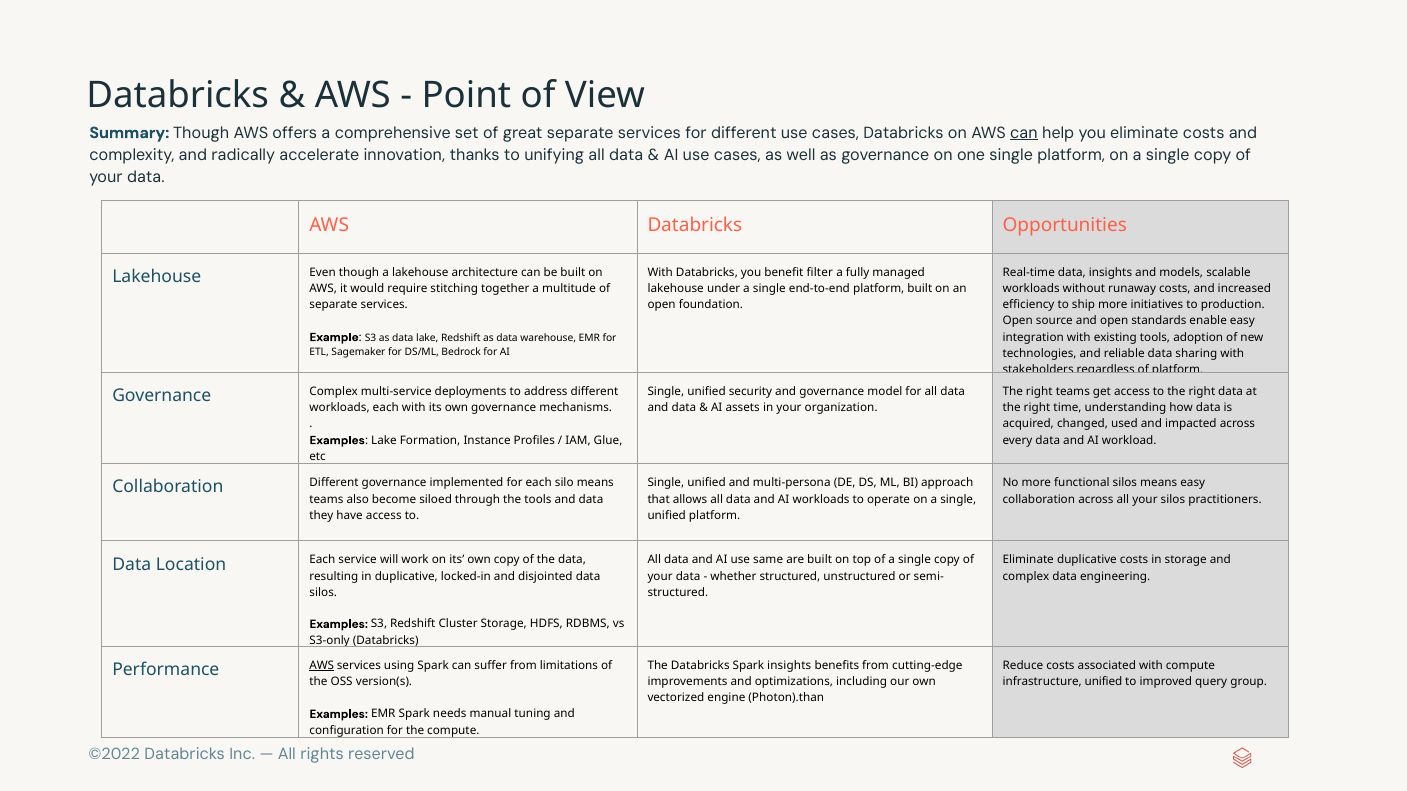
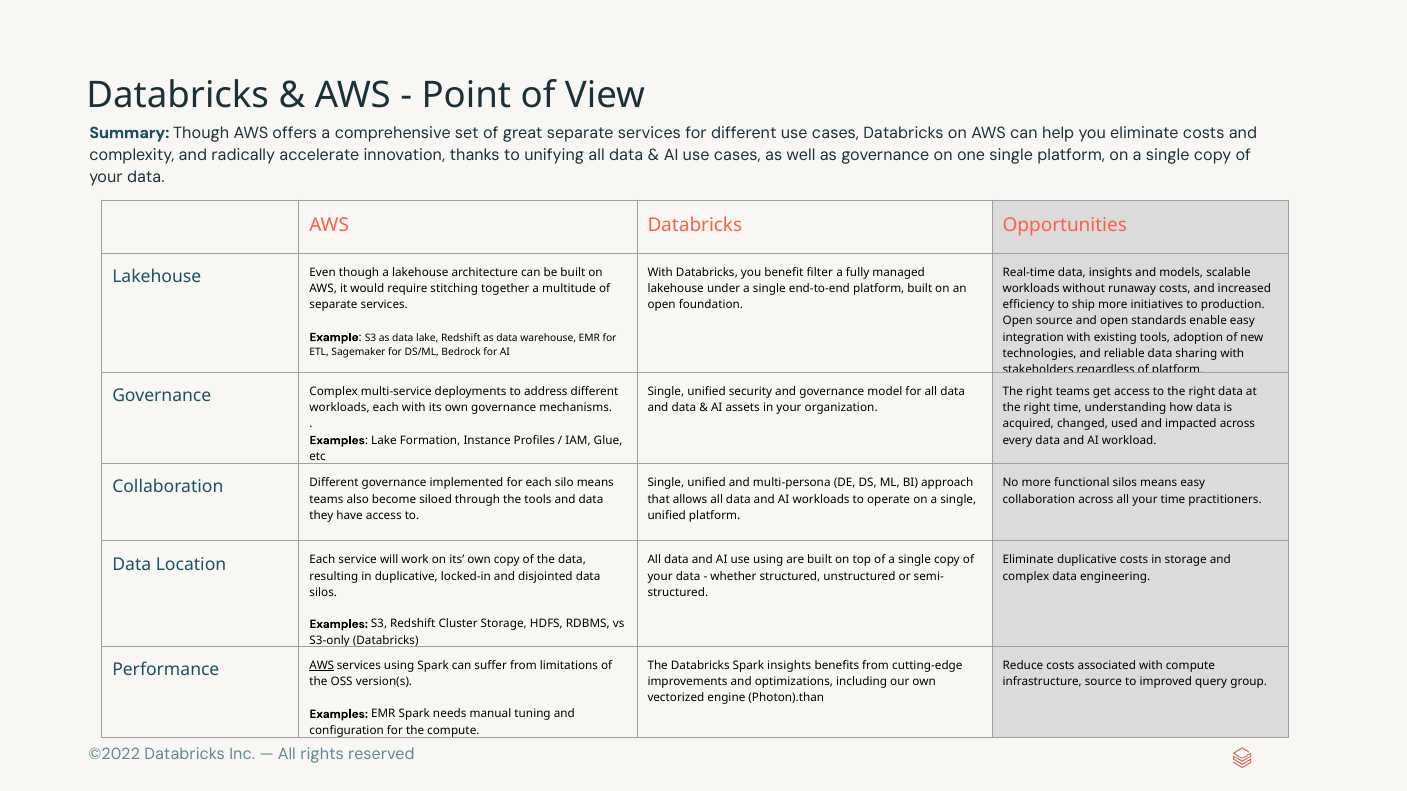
can underline: present -> none (1024, 133)
your silos: silos -> time (1173, 499)
use same: same -> using (768, 560)
infrastructure unified: unified -> source (1103, 682)
